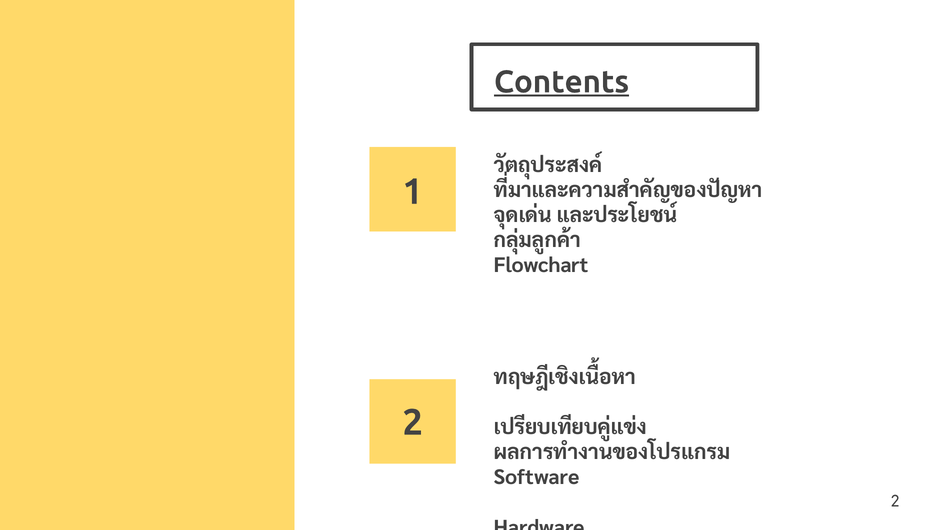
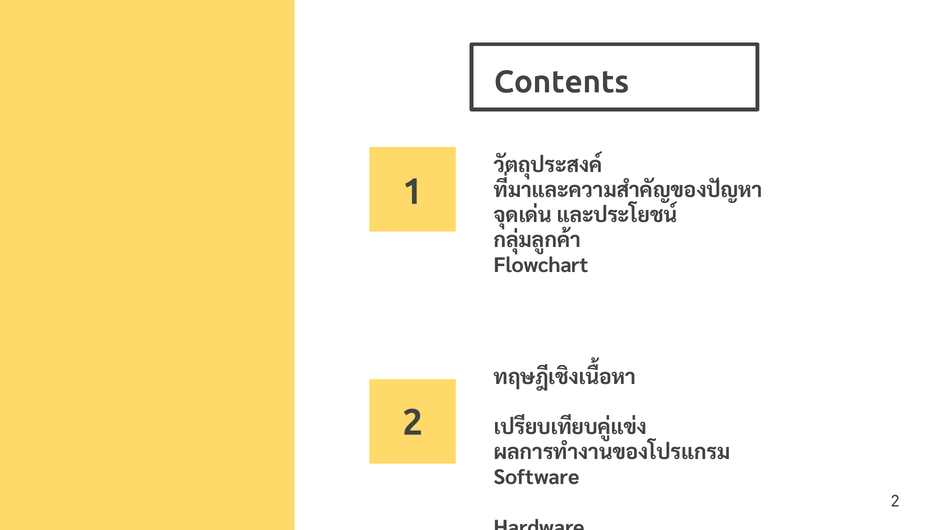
Contents underline: present -> none (562, 82)
